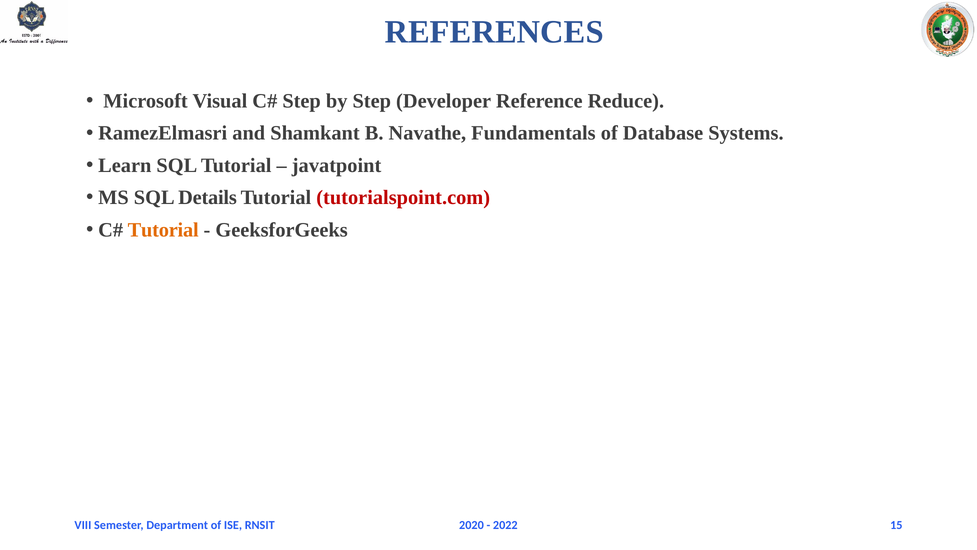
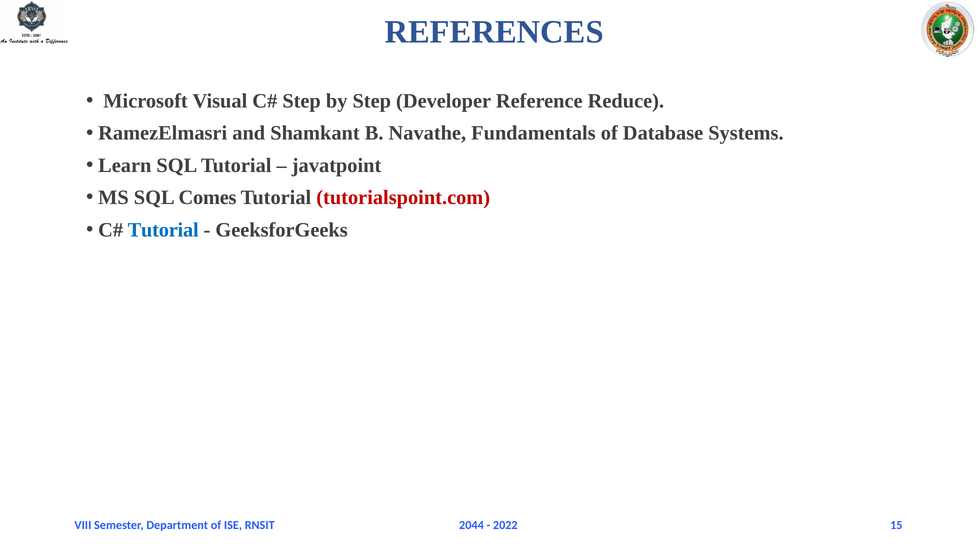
Details: Details -> Comes (208, 197)
Tutorial colour: orange -> blue (163, 230)
2020: 2020 -> 2044 (471, 525)
